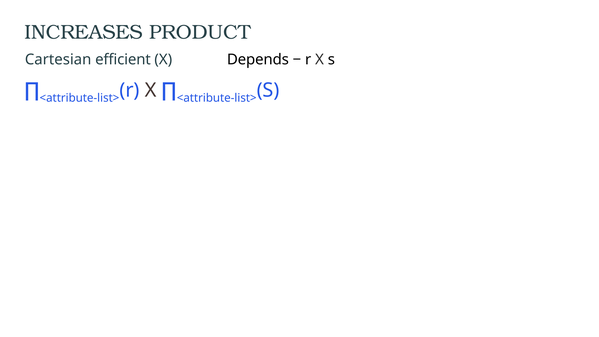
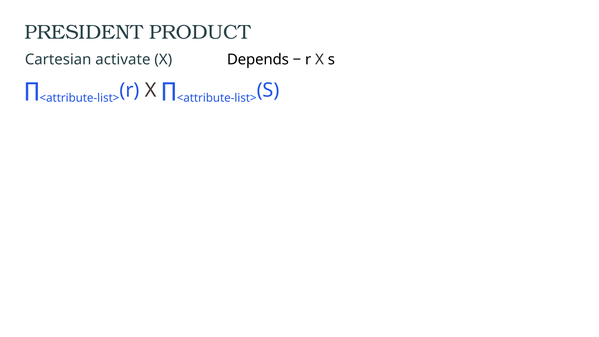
INCREASES: INCREASES -> PRESIDENT (84, 32)
efficient: efficient -> activate (123, 60)
